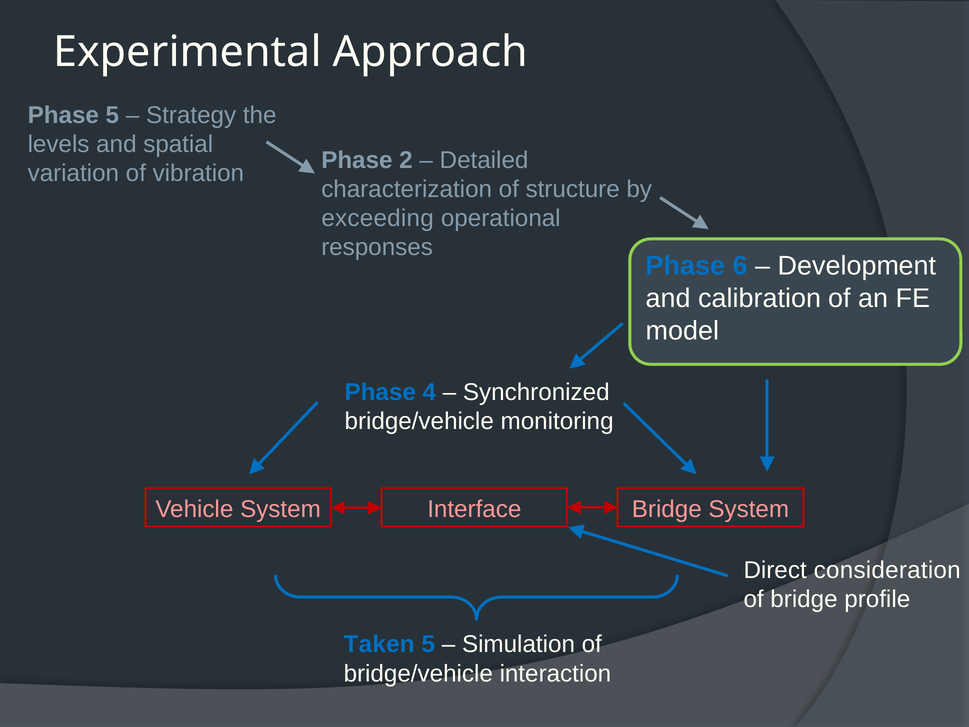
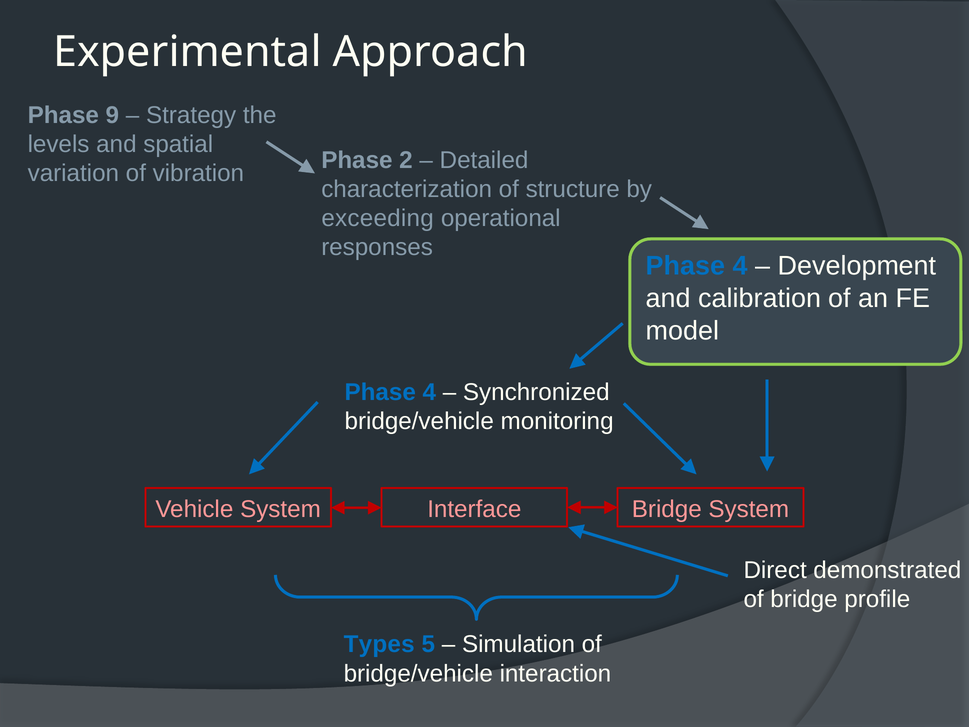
Phase 5: 5 -> 9 (112, 115)
6: 6 -> 4 (740, 266)
consideration: consideration -> demonstrated (887, 570)
Taken: Taken -> Types (379, 644)
